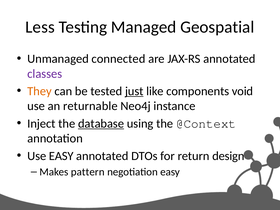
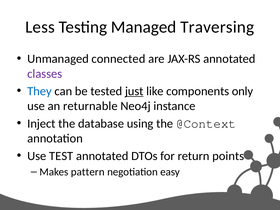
Geospatial: Geospatial -> Traversing (217, 27)
They colour: orange -> blue (39, 91)
void: void -> only (242, 91)
database underline: present -> none (101, 124)
Use EASY: EASY -> TEST (61, 156)
design: design -> points (228, 156)
